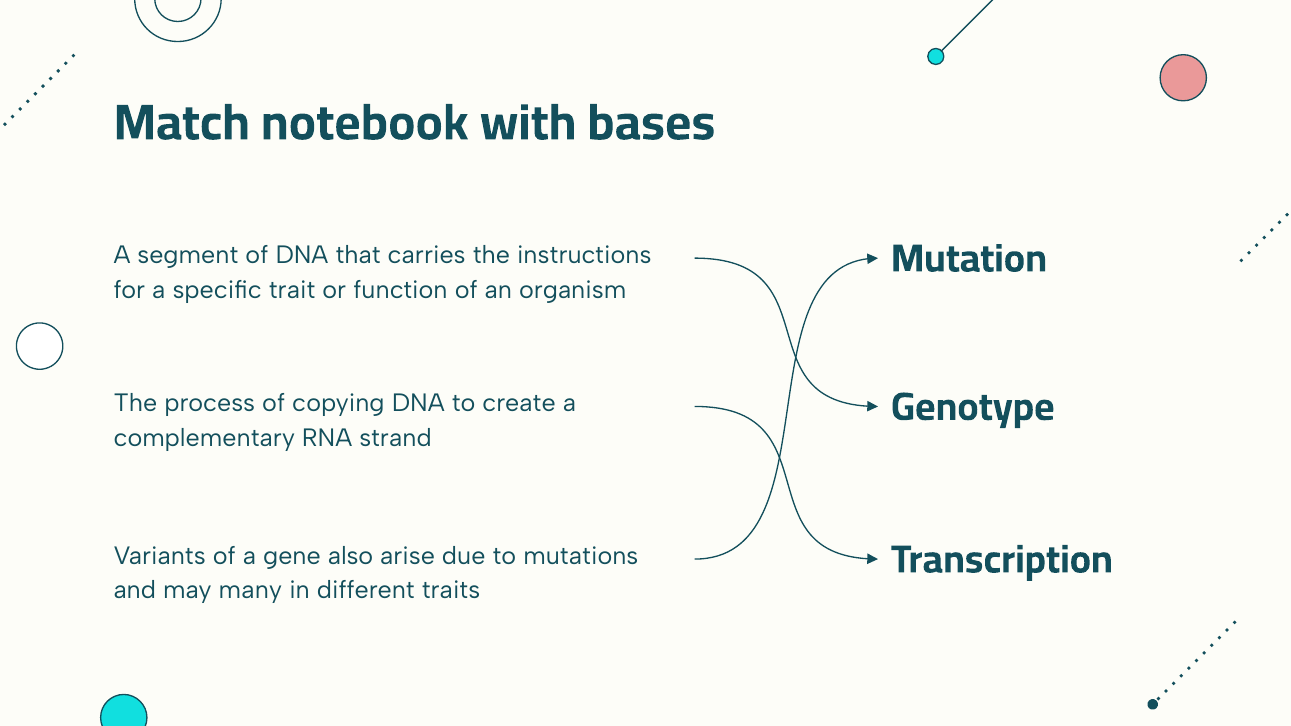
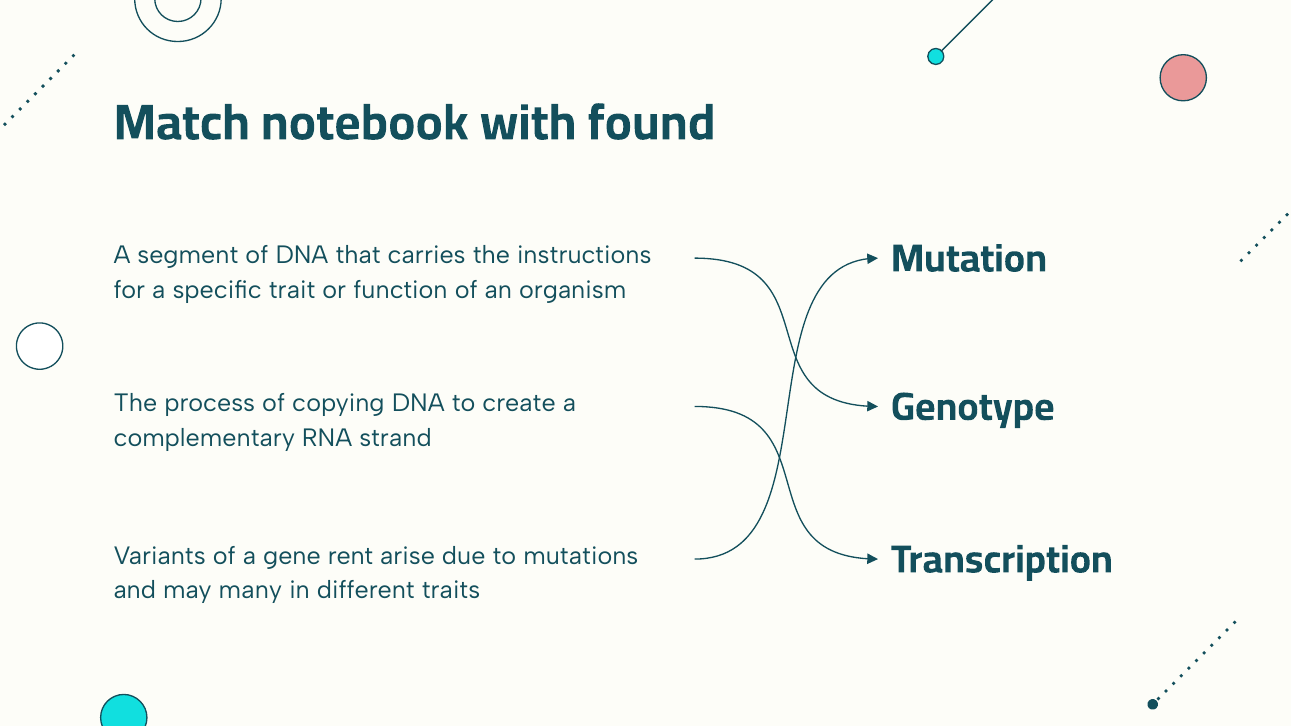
bases: bases -> found (651, 123)
also: also -> rent (351, 556)
